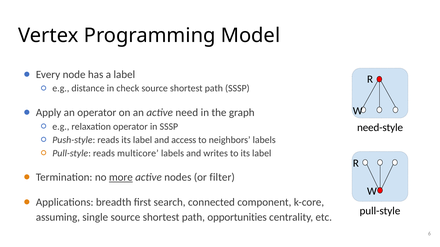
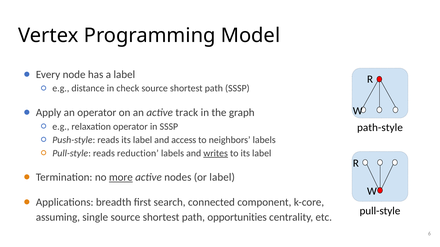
need: need -> track (187, 113)
need-style: need-style -> path-style (380, 128)
multicore: multicore -> reduction (138, 154)
writes underline: none -> present (216, 154)
or filter: filter -> label (222, 178)
